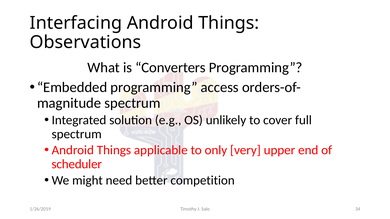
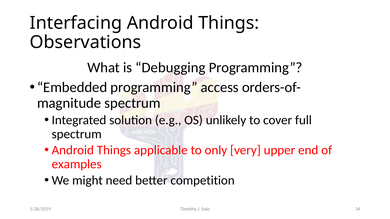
Converters: Converters -> Debugging (170, 68)
scheduler: scheduler -> examples (77, 164)
